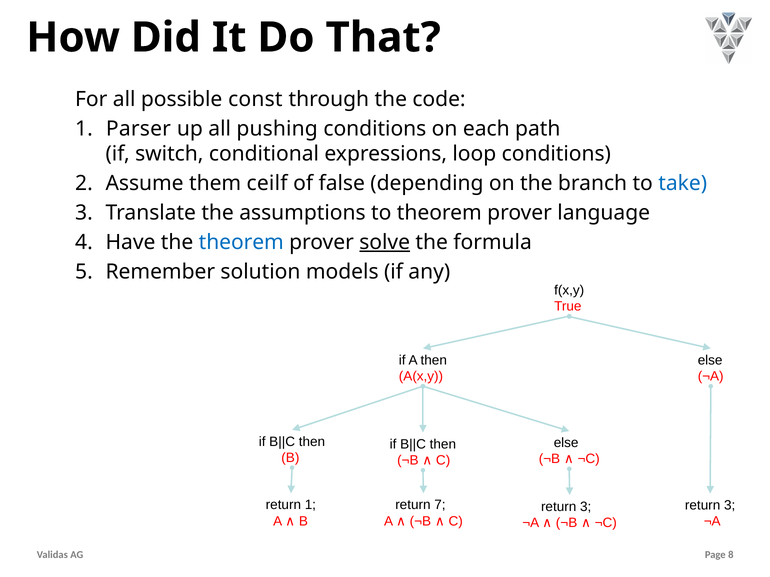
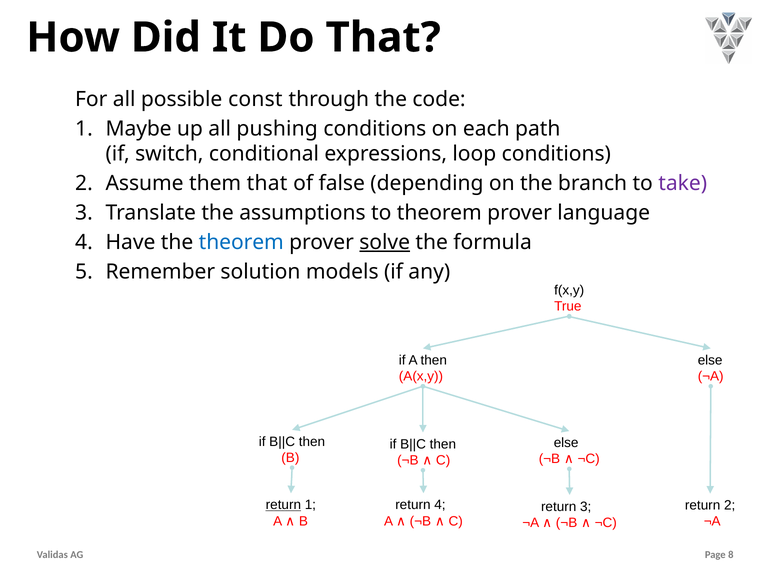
Parser: Parser -> Maybe (139, 129)
them ceilf: ceilf -> that (267, 184)
take colour: blue -> purple (683, 184)
return underline: none -> present (283, 505)
return 7: 7 -> 4 (440, 505)
3: 3 -> 2 (730, 506)
